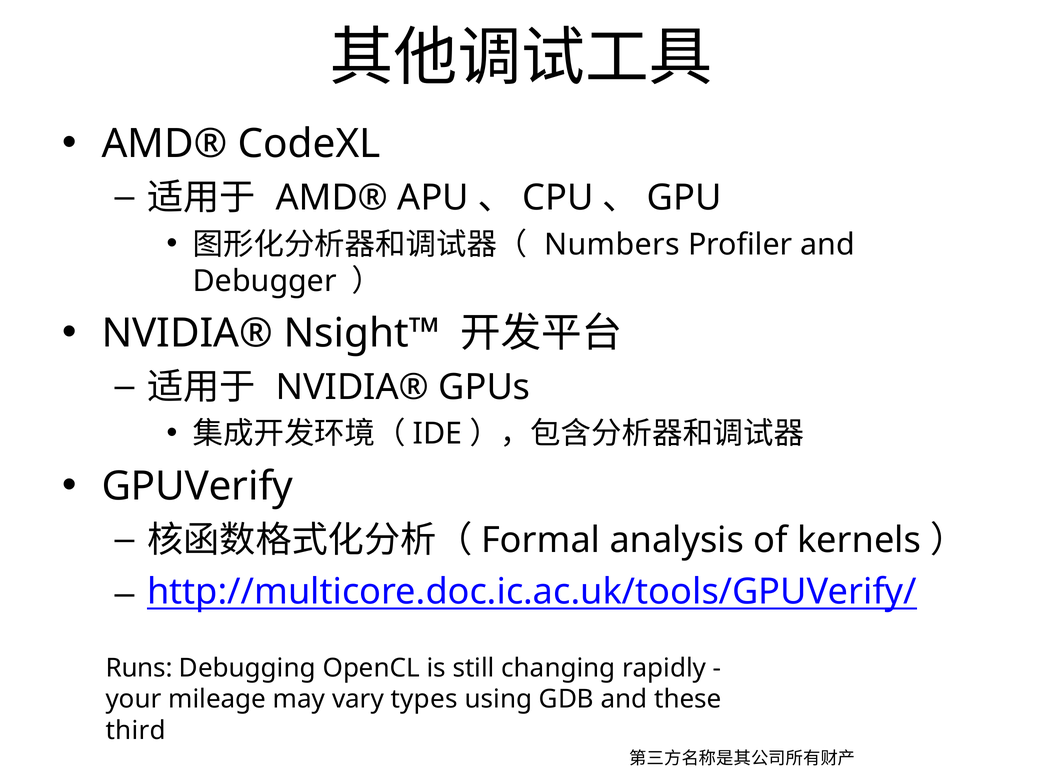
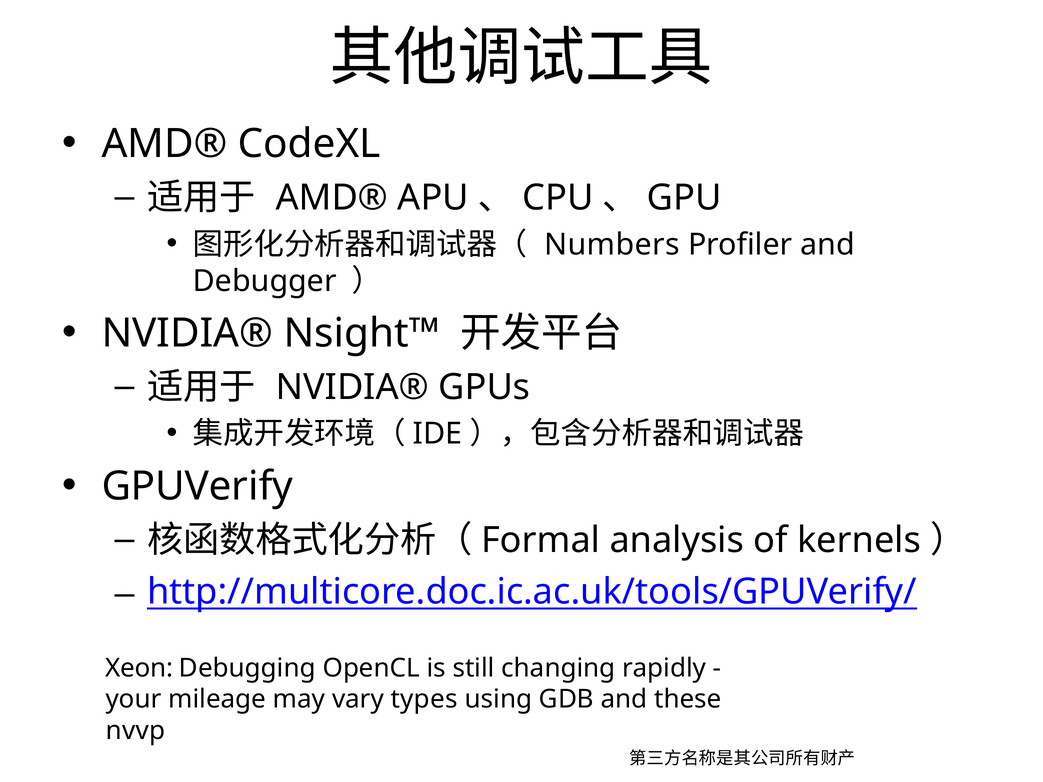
Runs: Runs -> Xeon (139, 668)
third: third -> nvvp (136, 731)
